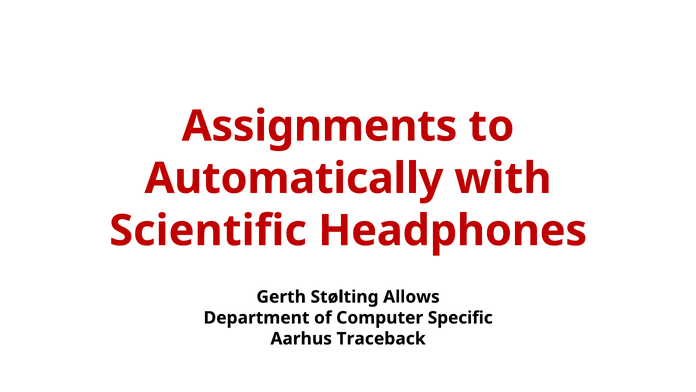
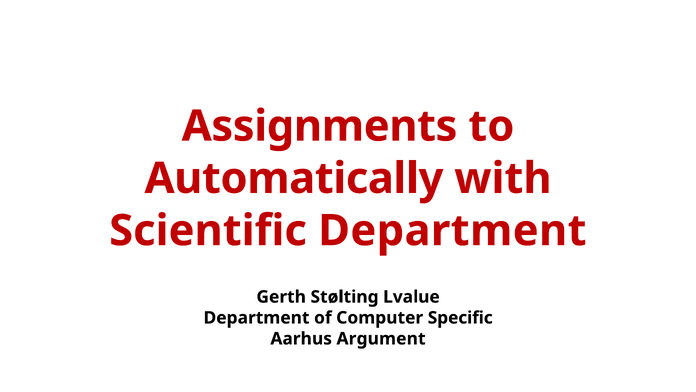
Scientific Headphones: Headphones -> Department (452, 231)
Allows: Allows -> Lvalue (411, 297)
Traceback: Traceback -> Argument (381, 338)
